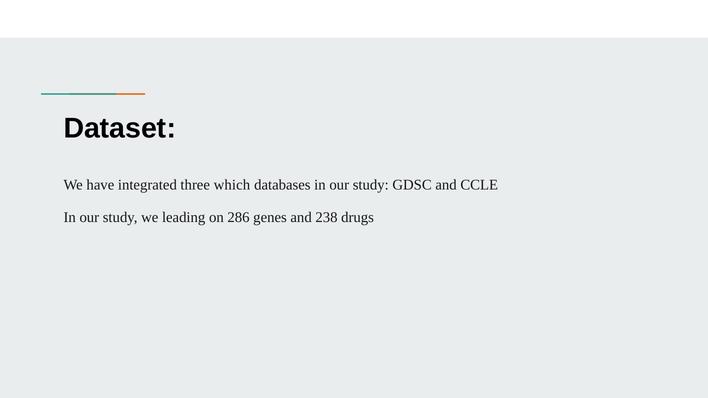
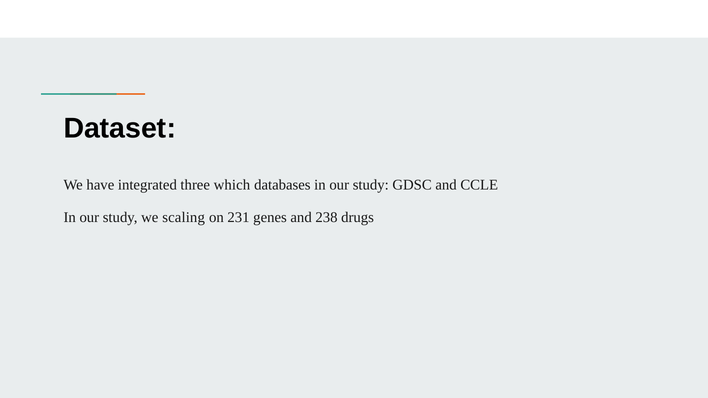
leading: leading -> scaling (184, 217)
286: 286 -> 231 (238, 217)
